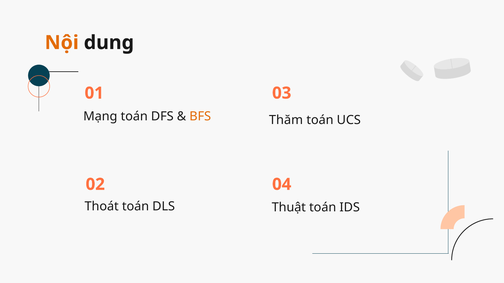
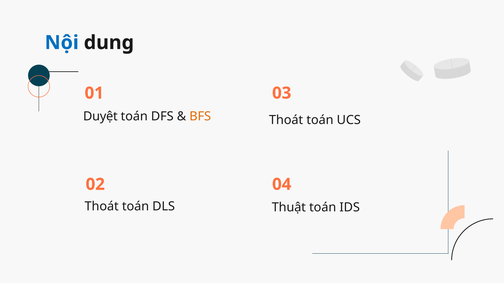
Nội colour: orange -> blue (62, 43)
Mạng: Mạng -> Duyệt (100, 116)
Thăm: Thăm -> Thoát (286, 120)
